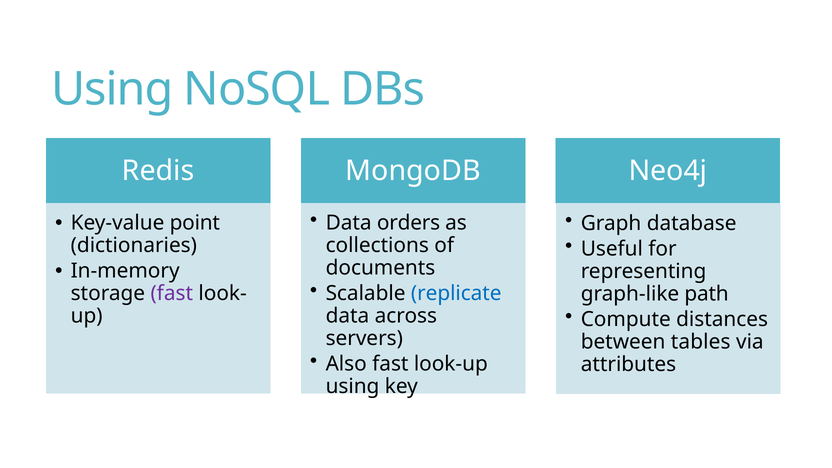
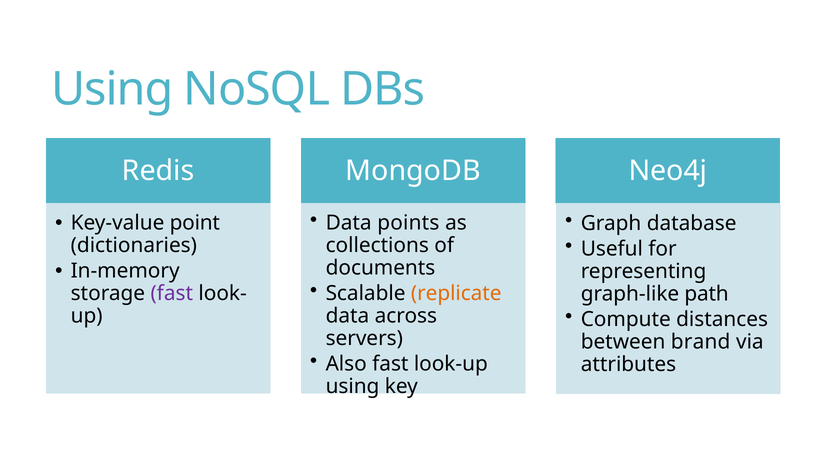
orders: orders -> points (408, 223)
replicate colour: blue -> orange (456, 294)
tables: tables -> brand (701, 342)
